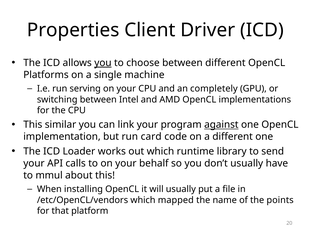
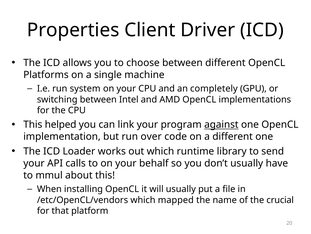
you underline: present -> none (103, 63)
serving: serving -> system (85, 88)
similar: similar -> helped (61, 124)
card: card -> over (151, 136)
points: points -> crucial (280, 199)
